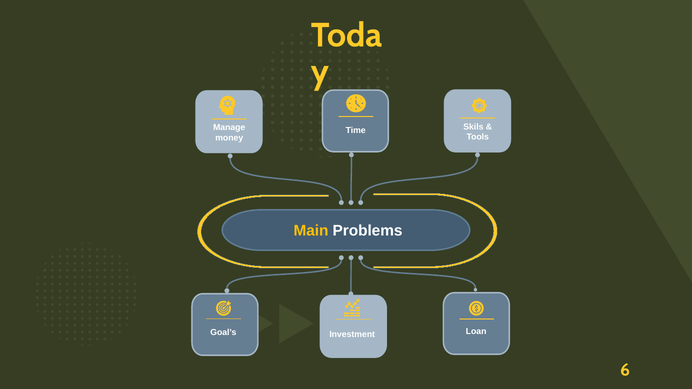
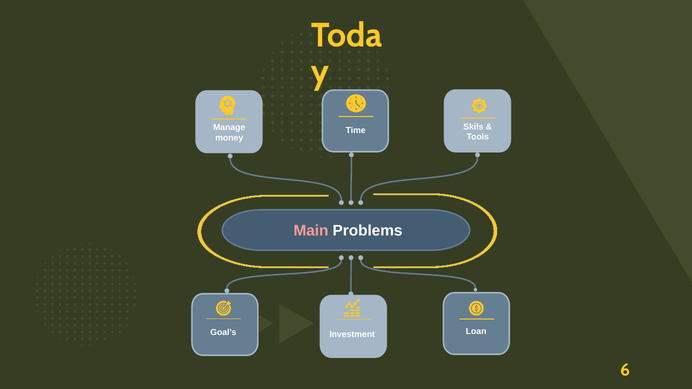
Main colour: yellow -> pink (311, 231)
